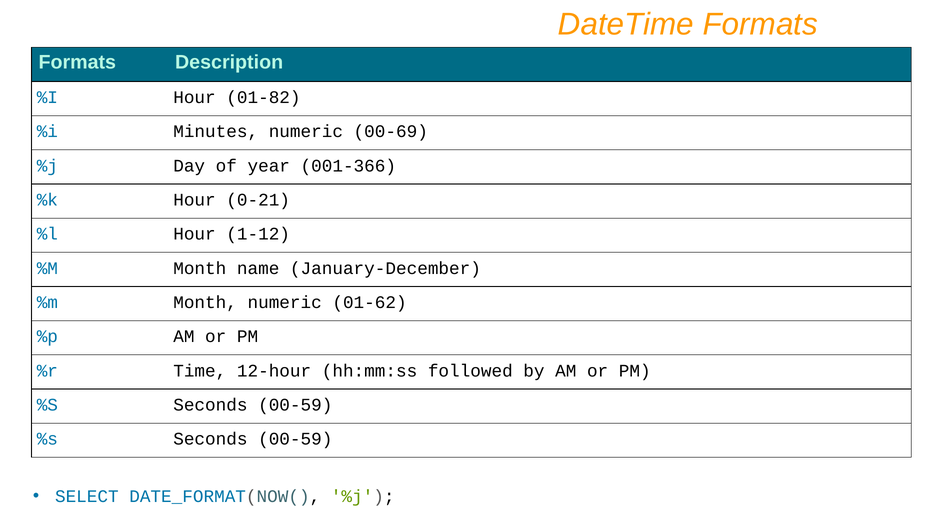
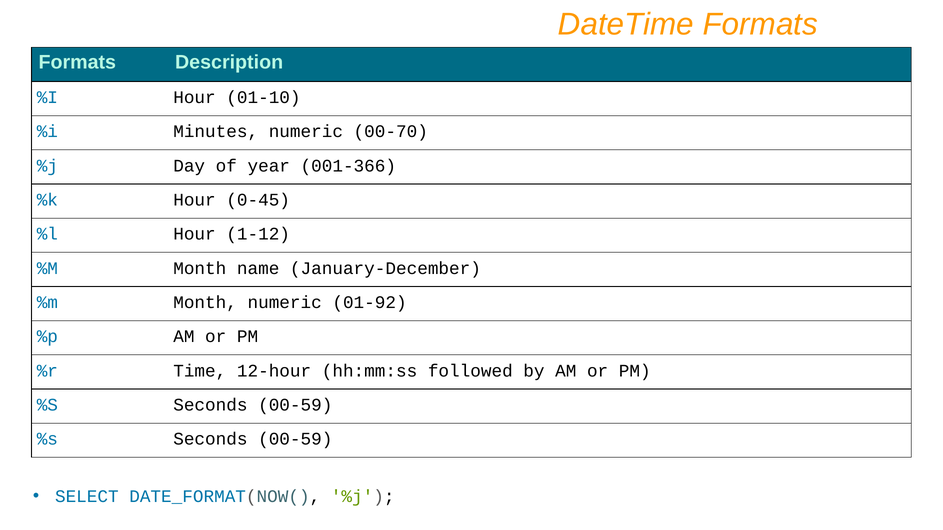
01-82: 01-82 -> 01-10 (263, 97)
00-69: 00-69 -> 00-70 (391, 132)
0-21: 0-21 -> 0-45 (258, 200)
01-62: 01-62 -> 01-92 (370, 303)
